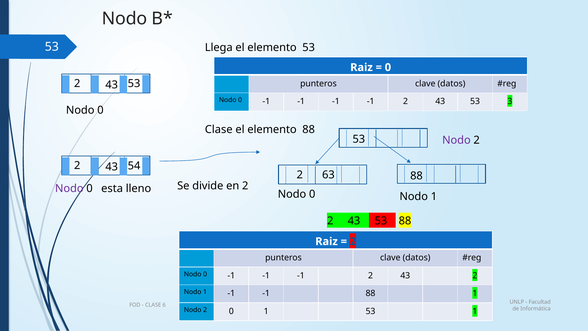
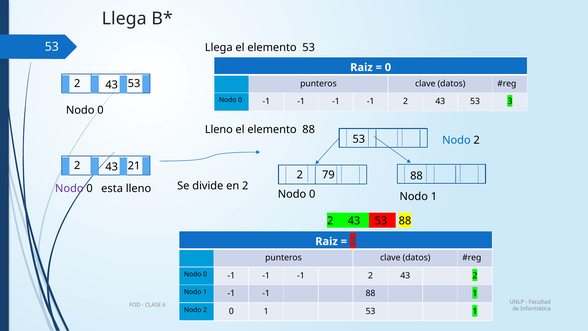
Nodo: Nodo -> Llega (124, 19)
Clase: Clase -> Lleno (219, 129)
Nodo colour: purple -> blue (456, 140)
54: 54 -> 21 (134, 166)
63: 63 -> 79 (328, 175)
